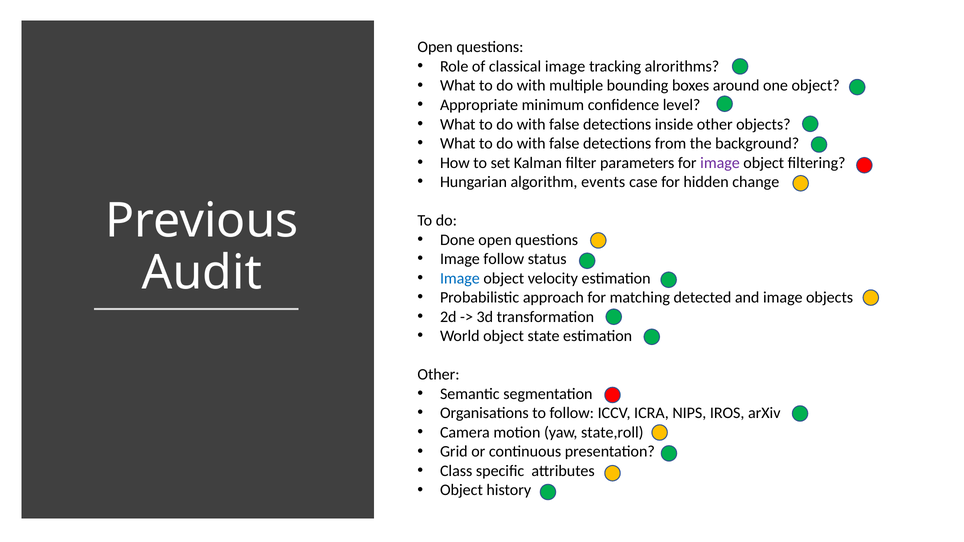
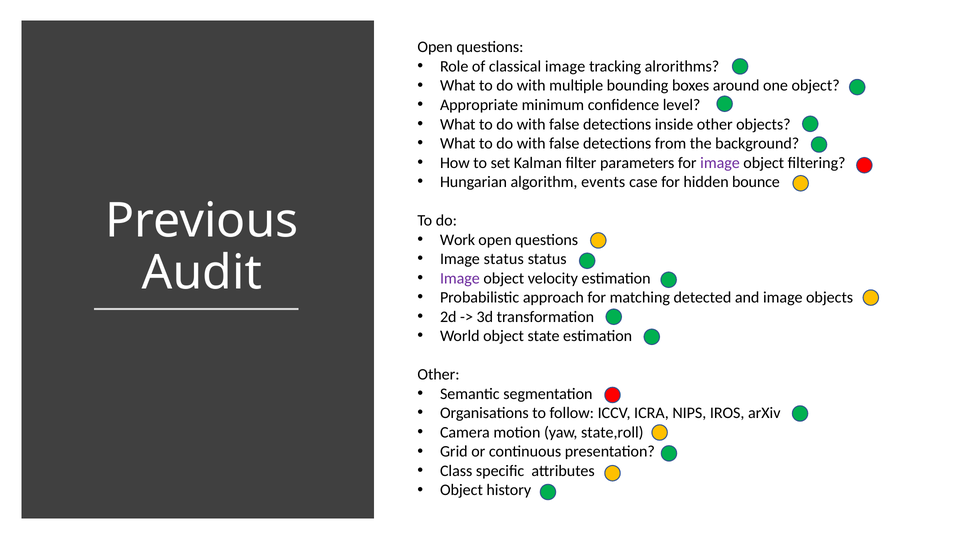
change: change -> bounce (756, 182)
Done: Done -> Work (457, 240)
Image follow: follow -> status (504, 259)
Image colour: blue -> purple (460, 278)
